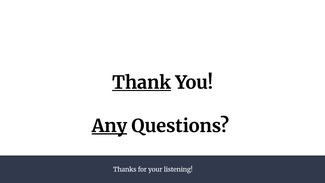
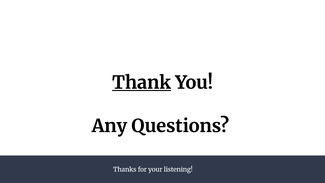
Any underline: present -> none (109, 126)
